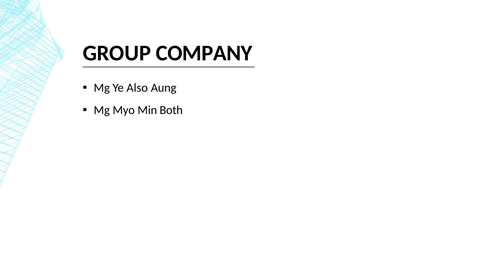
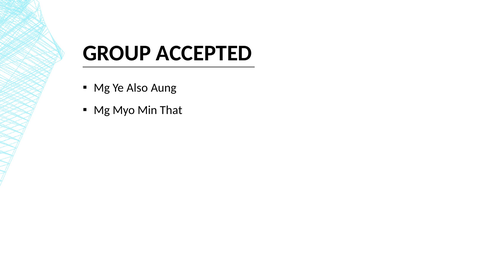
COMPANY: COMPANY -> ACCEPTED (204, 53)
Both: Both -> That (171, 110)
